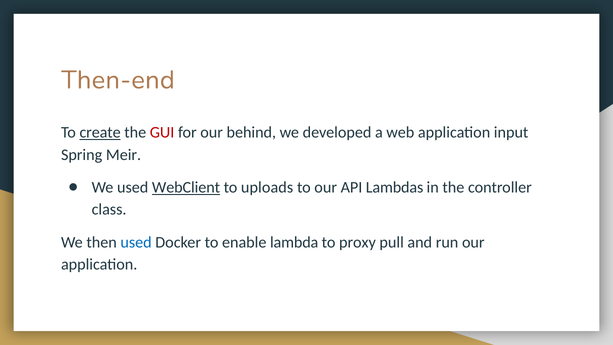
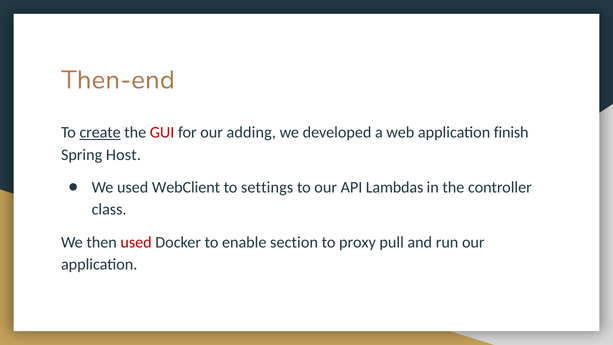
behind: behind -> adding (251, 132)
input: input -> finish (511, 132)
Meir: Meir -> Host (123, 155)
WebClient underline: present -> none (186, 187)
uploads: uploads -> settings (267, 187)
used colour: blue -> red (136, 242)
lambda: lambda -> section (294, 242)
